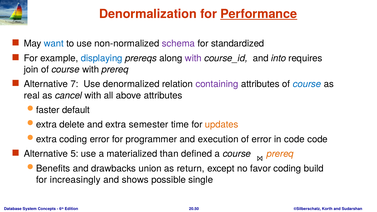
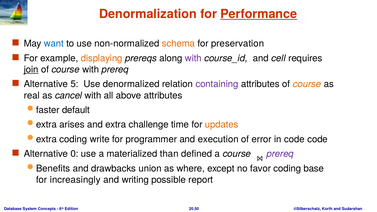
schema colour: purple -> orange (178, 44)
standardized: standardized -> preservation (238, 44)
displaying colour: blue -> orange (102, 58)
into: into -> cell (279, 58)
join underline: none -> present (31, 70)
7: 7 -> 5 (74, 84)
course colour: blue -> orange (307, 84)
delete: delete -> arises (72, 125)
semester: semester -> challenge (149, 125)
coding error: error -> write (100, 139)
5: 5 -> 0 (74, 154)
prereq colour: orange -> purple (280, 154)
return: return -> where (191, 168)
build: build -> base (314, 168)
shows: shows -> writing (135, 180)
single: single -> report (201, 180)
